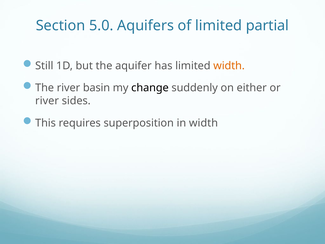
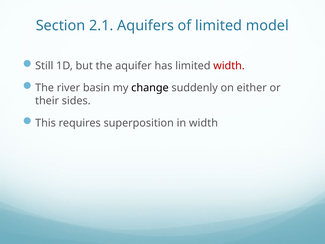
5.0: 5.0 -> 2.1 (101, 26)
partial: partial -> model (267, 26)
width colour: orange -> red (229, 66)
river: river -> their (47, 101)
